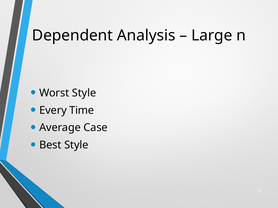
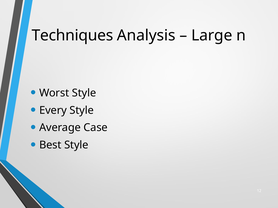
Dependent: Dependent -> Techniques (73, 36)
Every Time: Time -> Style (82, 111)
